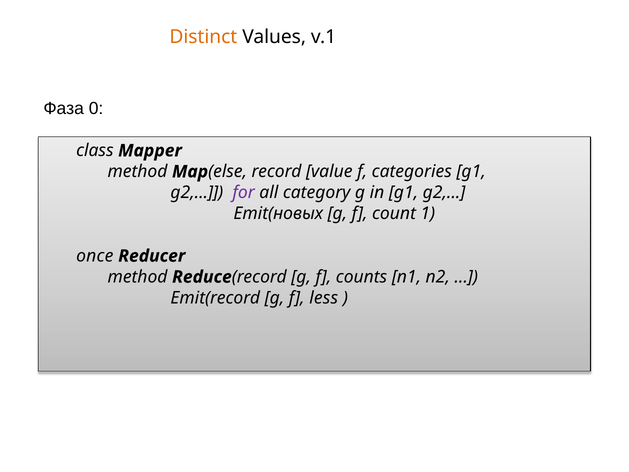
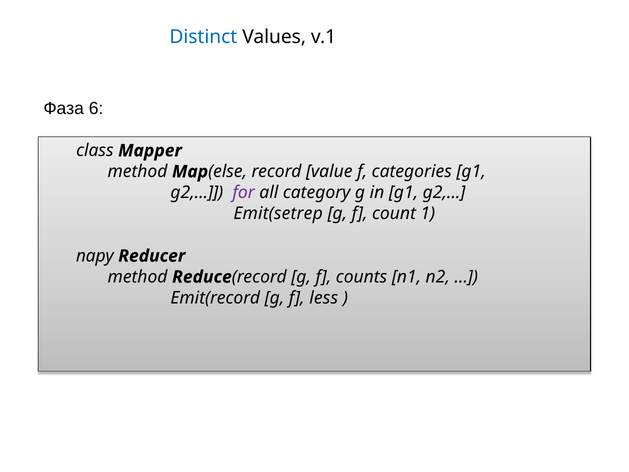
Distinct colour: orange -> blue (203, 37)
0: 0 -> 6 (96, 108)
Emit(новых: Emit(новых -> Emit(setrep (278, 214)
once: once -> пару (95, 256)
